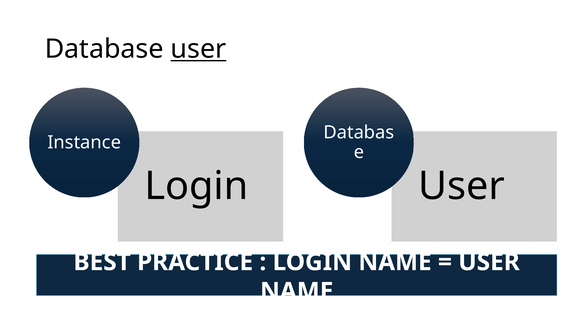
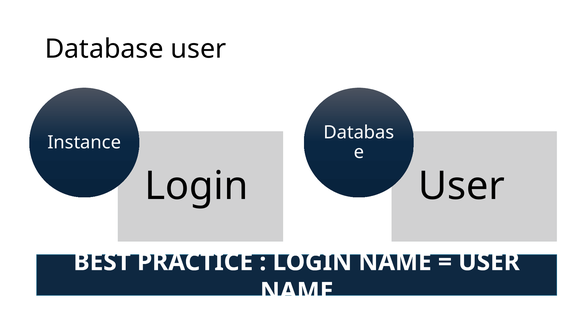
user underline: present -> none (198, 49)
